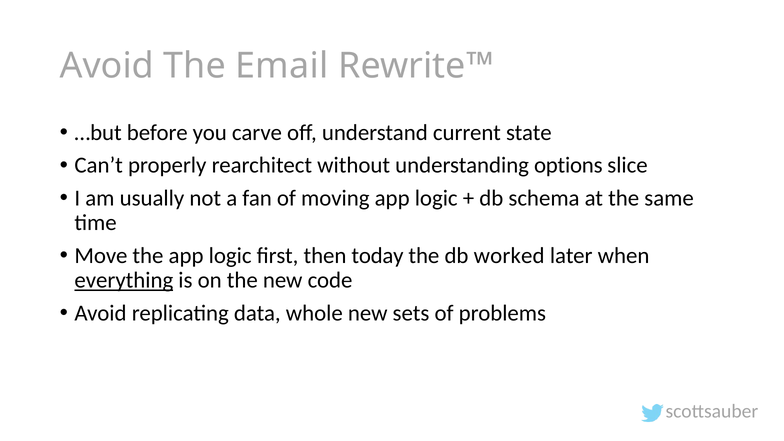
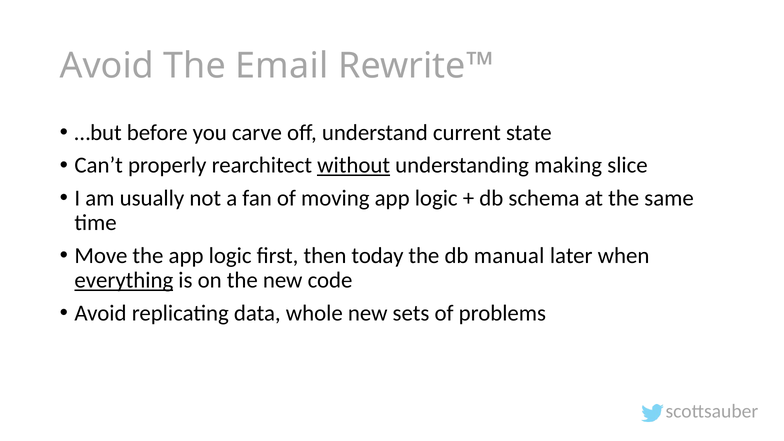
without underline: none -> present (354, 165)
options: options -> making (568, 165)
worked: worked -> manual (509, 256)
